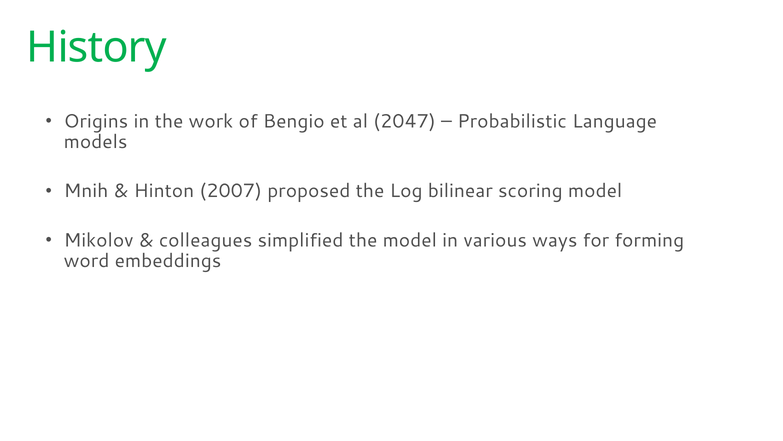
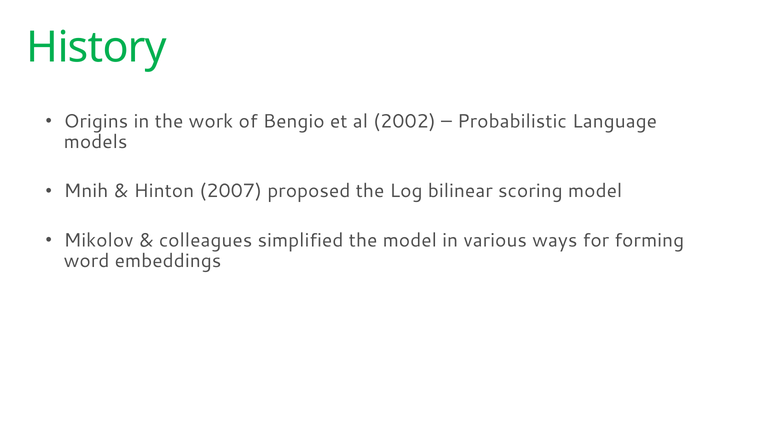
2047: 2047 -> 2002 (405, 121)
